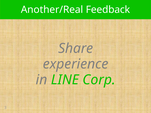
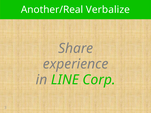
Feedback: Feedback -> Verbalize (108, 10)
